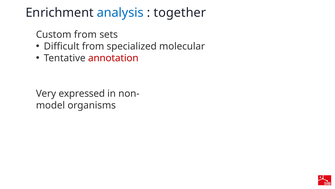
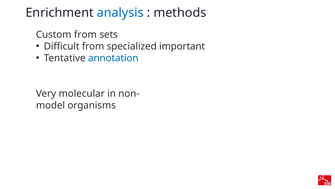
together: together -> methods (180, 13)
molecular: molecular -> important (182, 46)
annotation colour: red -> blue (113, 58)
expressed: expressed -> molecular (82, 93)
